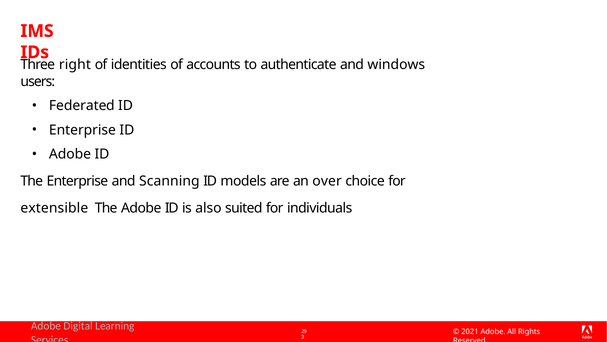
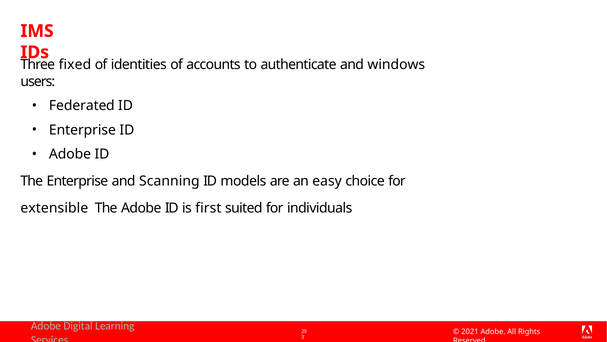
right: right -> fixed (75, 65)
over: over -> easy (327, 181)
also: also -> first (208, 208)
